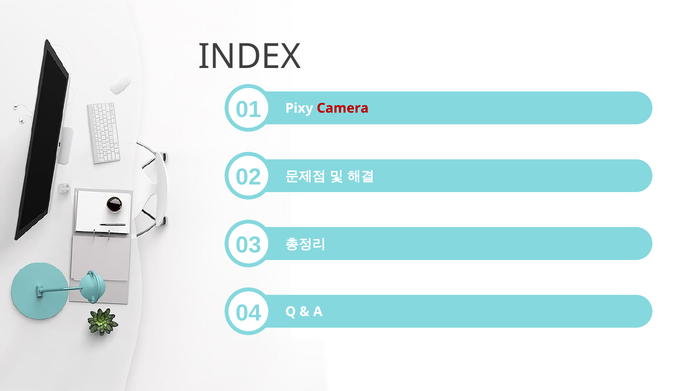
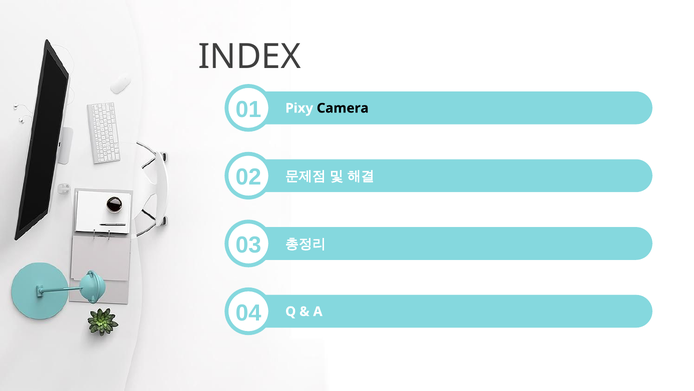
Camera colour: red -> black (343, 108)
